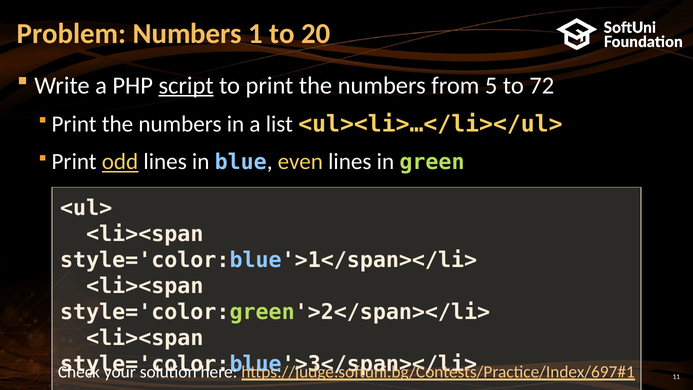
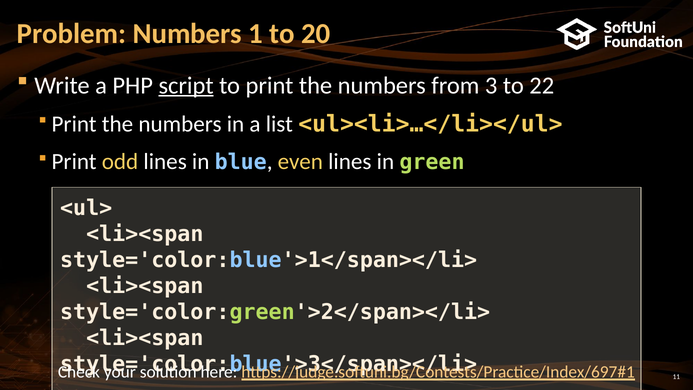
5: 5 -> 3 (491, 85)
72: 72 -> 22 (542, 85)
odd underline: present -> none (120, 162)
